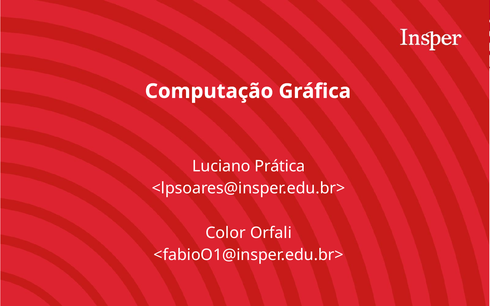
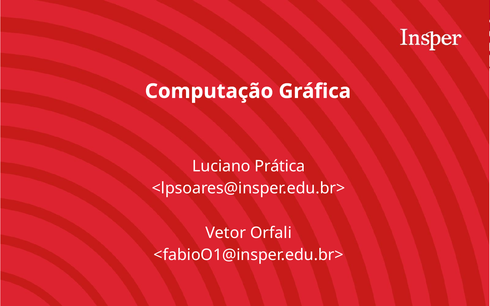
Color: Color -> Vetor (226, 233)
